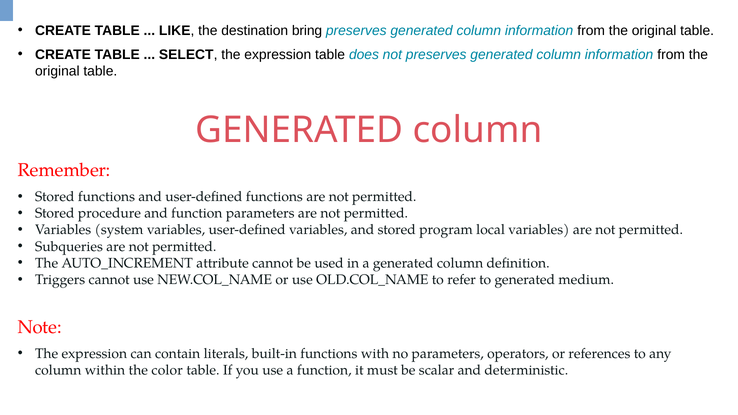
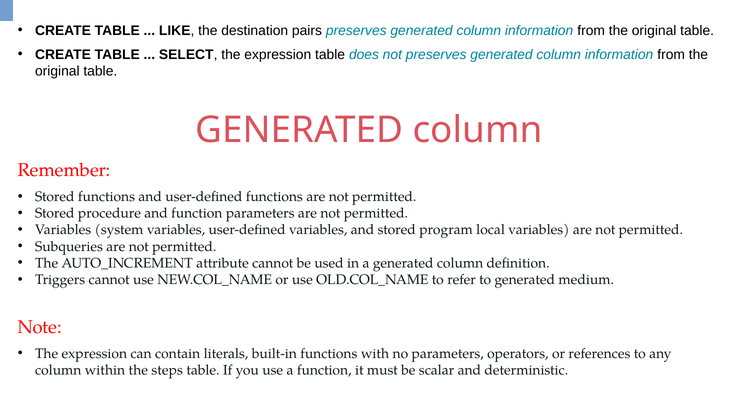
bring: bring -> pairs (307, 31)
color: color -> steps (167, 370)
